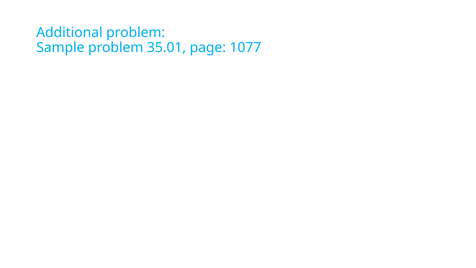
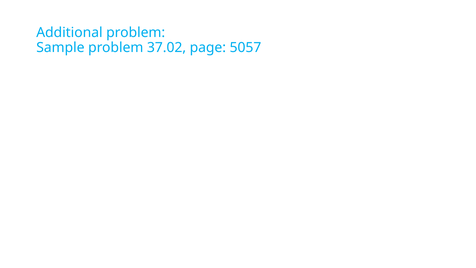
35.01: 35.01 -> 37.02 (167, 48)
1077: 1077 -> 5057 (245, 48)
